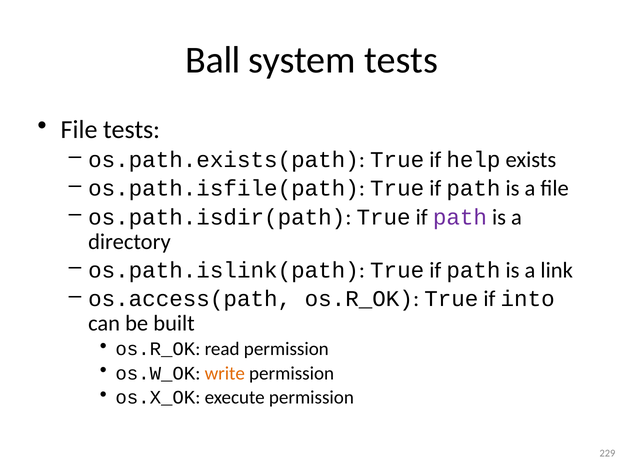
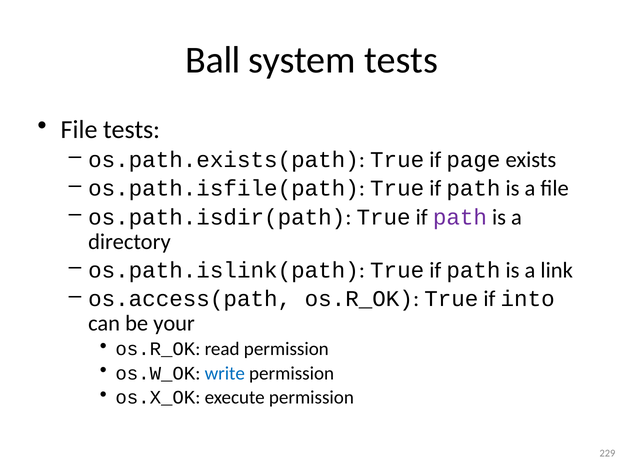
help: help -> page (473, 160)
built: built -> your (174, 323)
write colour: orange -> blue (225, 373)
